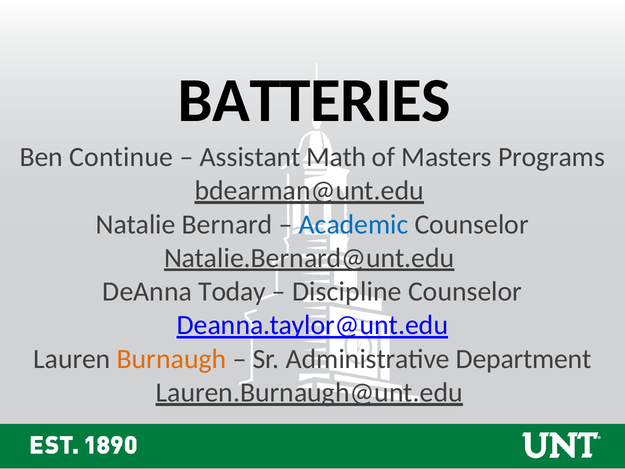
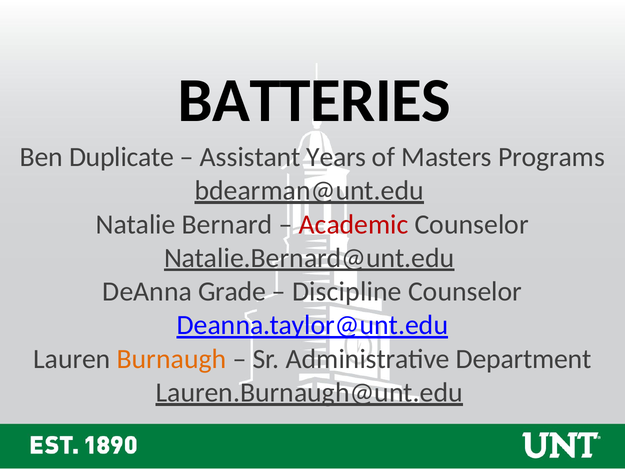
Continue: Continue -> Duplicate (121, 157)
Math: Math -> Years (336, 157)
Academic colour: blue -> red (354, 224)
Today: Today -> Grade (232, 292)
